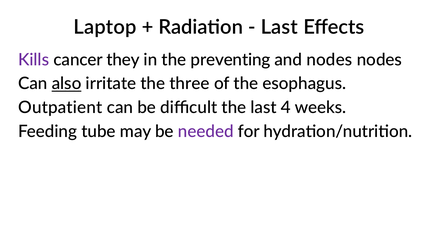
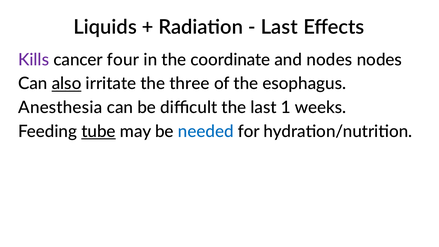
Laptop: Laptop -> Liquids (105, 27)
they: they -> four (123, 60)
preventing: preventing -> coordinate (230, 60)
Outpatient: Outpatient -> Anesthesia (60, 108)
4: 4 -> 1 (286, 108)
tube underline: none -> present (99, 132)
needed colour: purple -> blue (206, 132)
